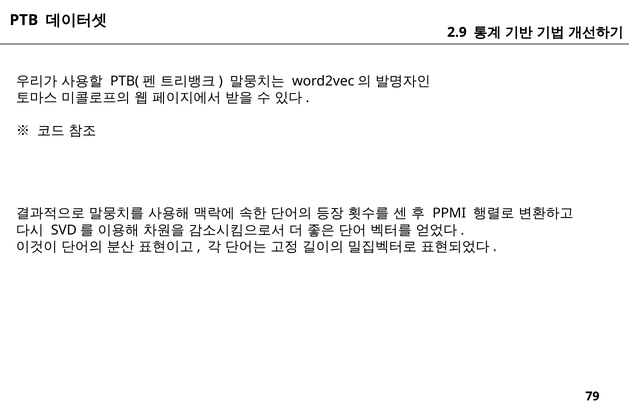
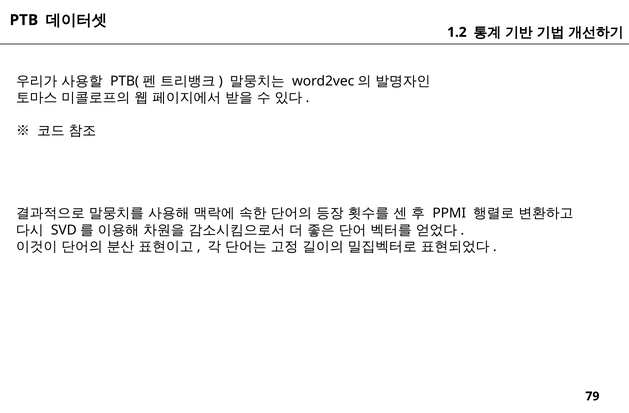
2.9: 2.9 -> 1.2 (457, 32)
